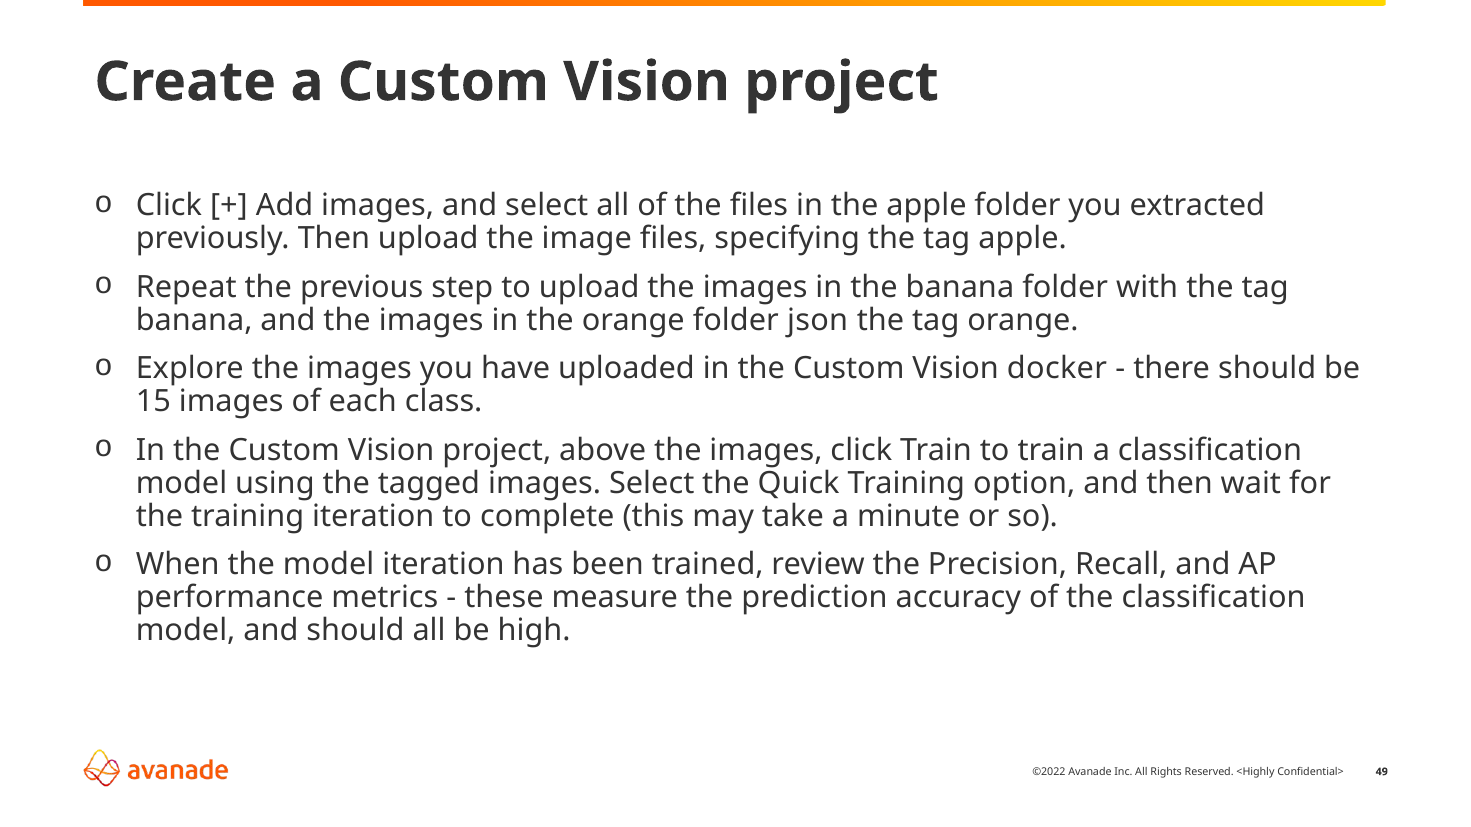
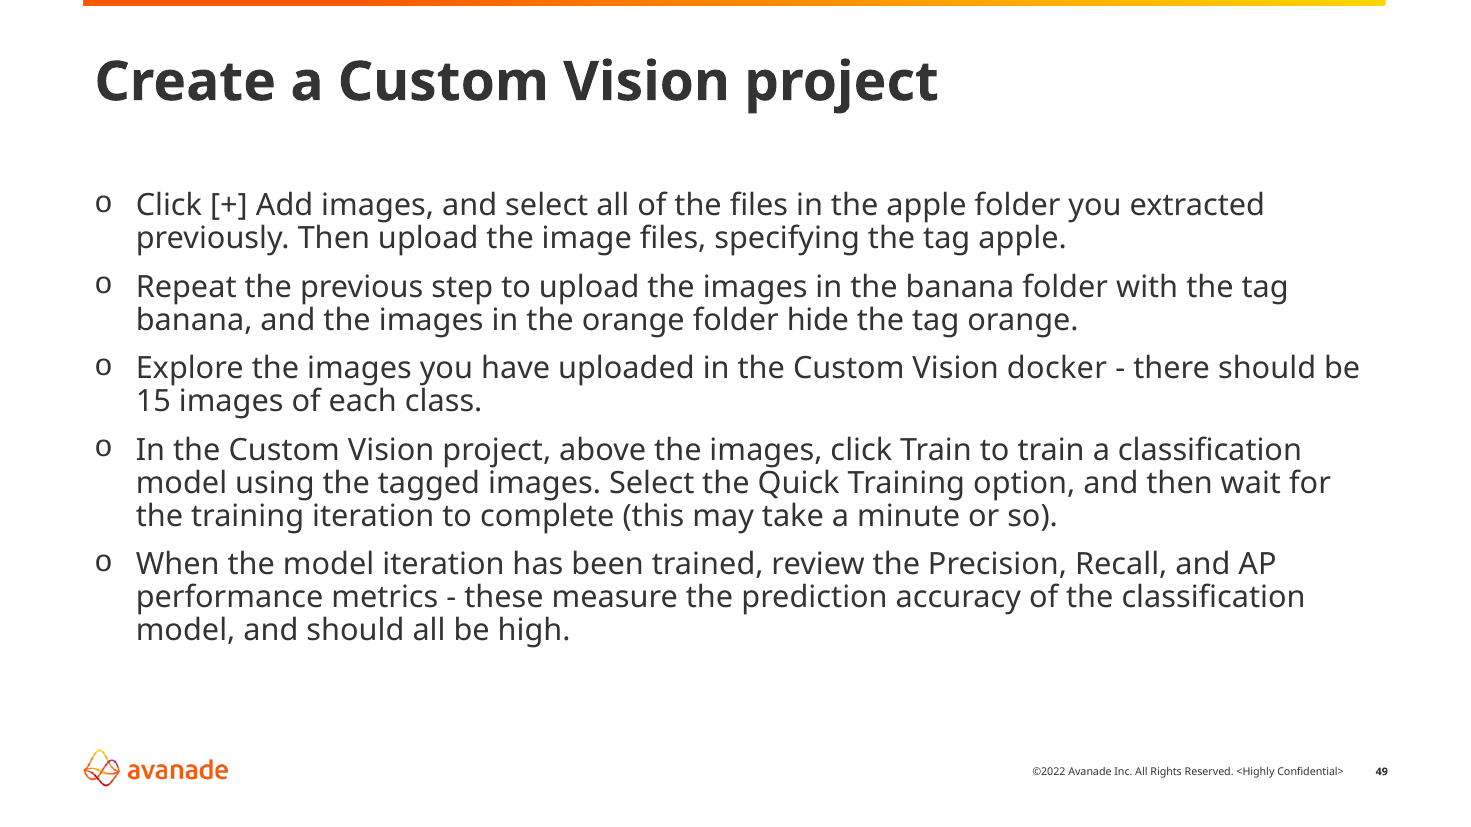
json: json -> hide (818, 320)
